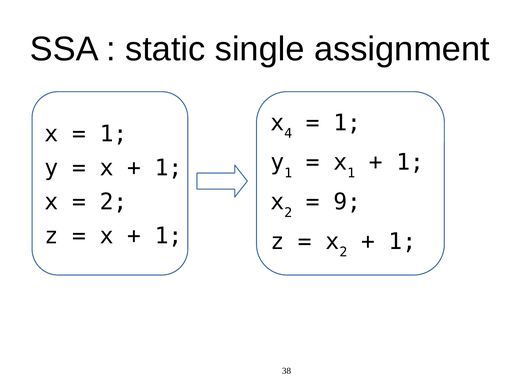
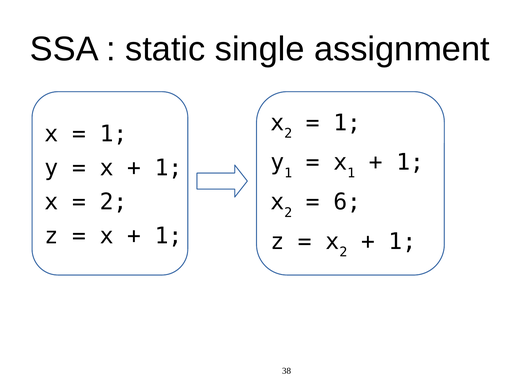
4: 4 -> 2 (288, 133)
9: 9 -> 6 (347, 202)
